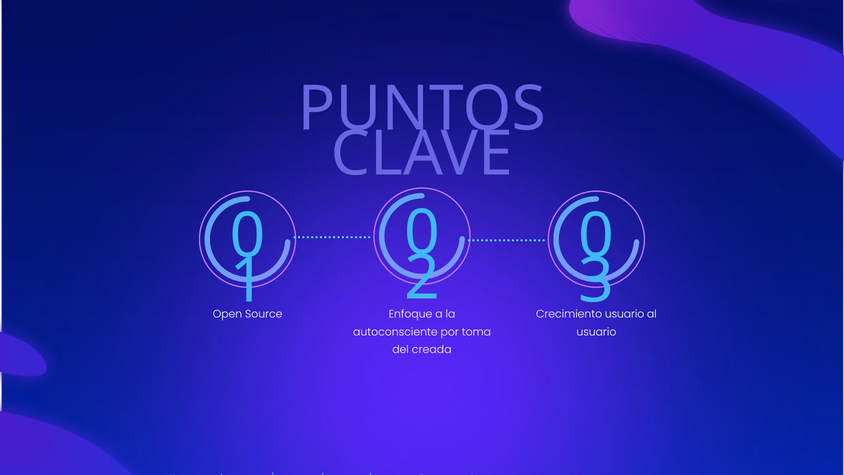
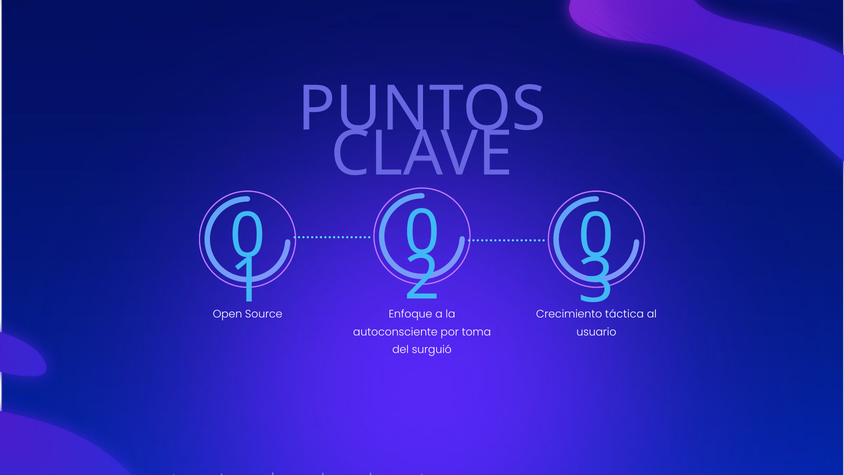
usuario: usuario -> táctica (624, 314)
creada: creada -> surguió (432, 349)
